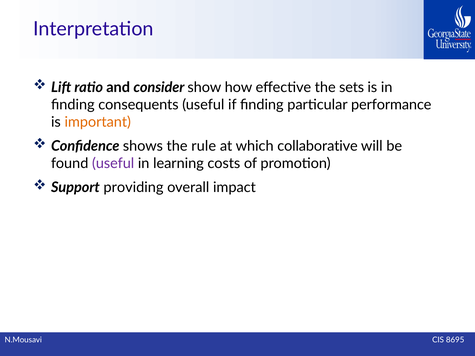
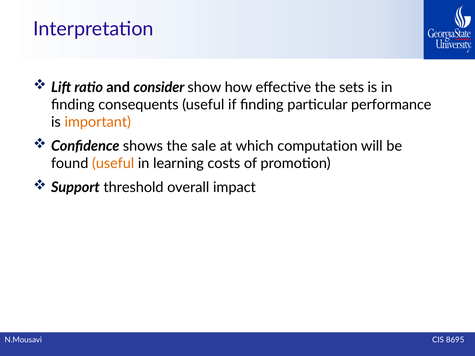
rule: rule -> sale (204, 146)
collaborative: collaborative -> computation (317, 146)
useful colour: purple -> orange (113, 163)
providing: providing -> threshold (134, 187)
